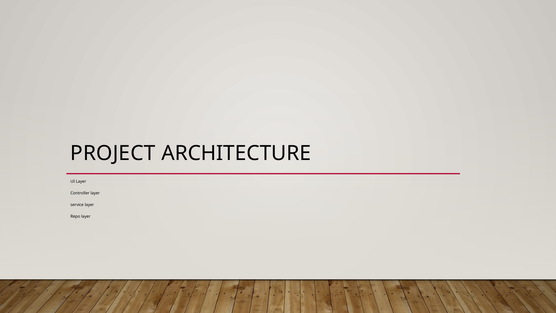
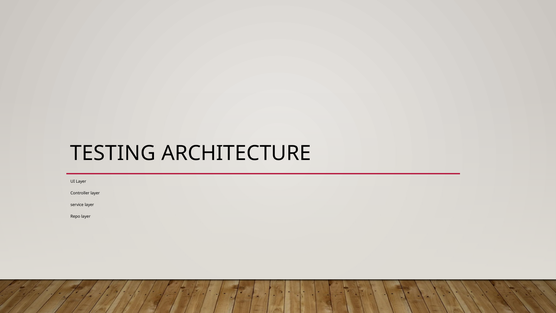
PROJECT: PROJECT -> TESTING (113, 153)
